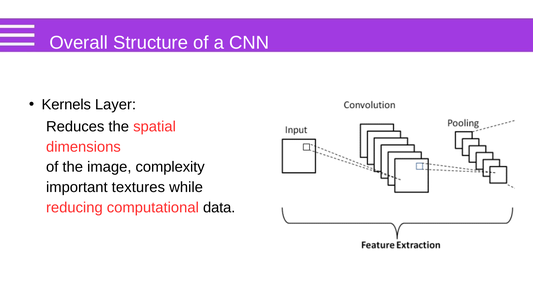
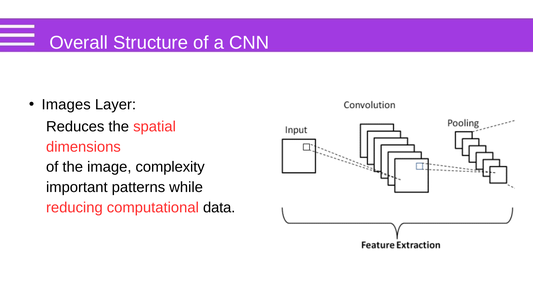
Kernels: Kernels -> Images (66, 105)
textures: textures -> patterns (138, 187)
